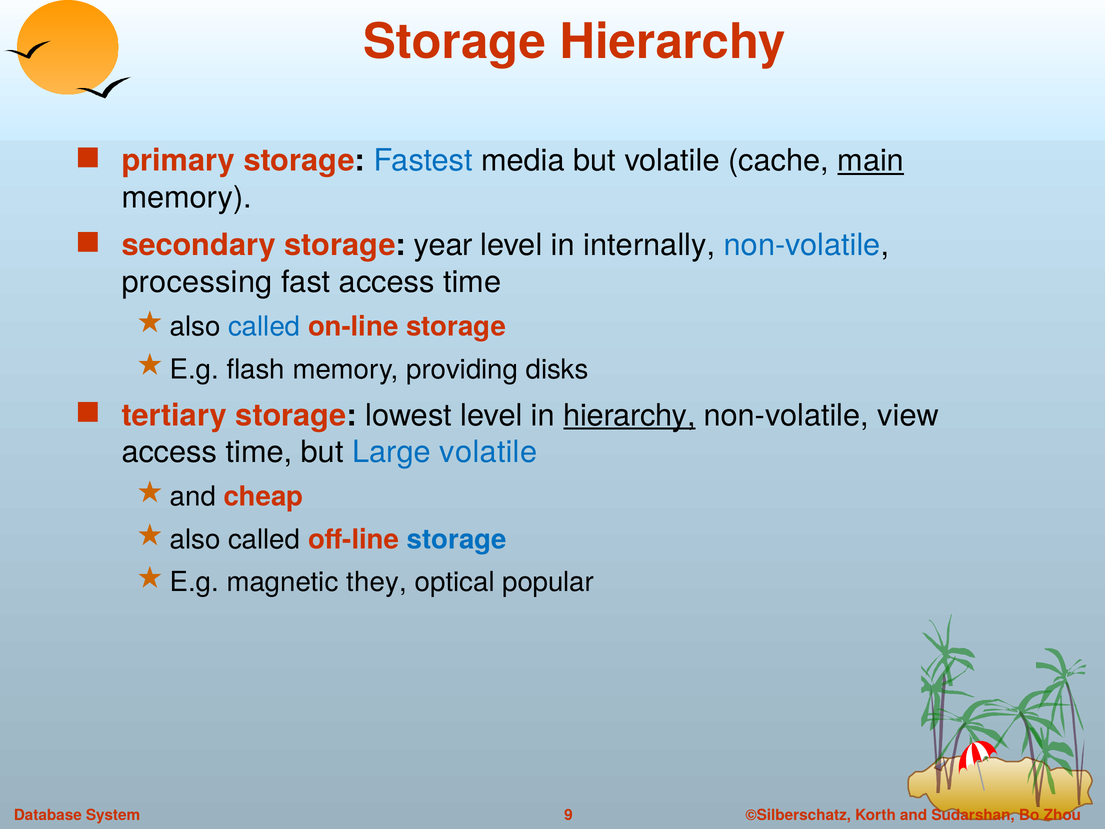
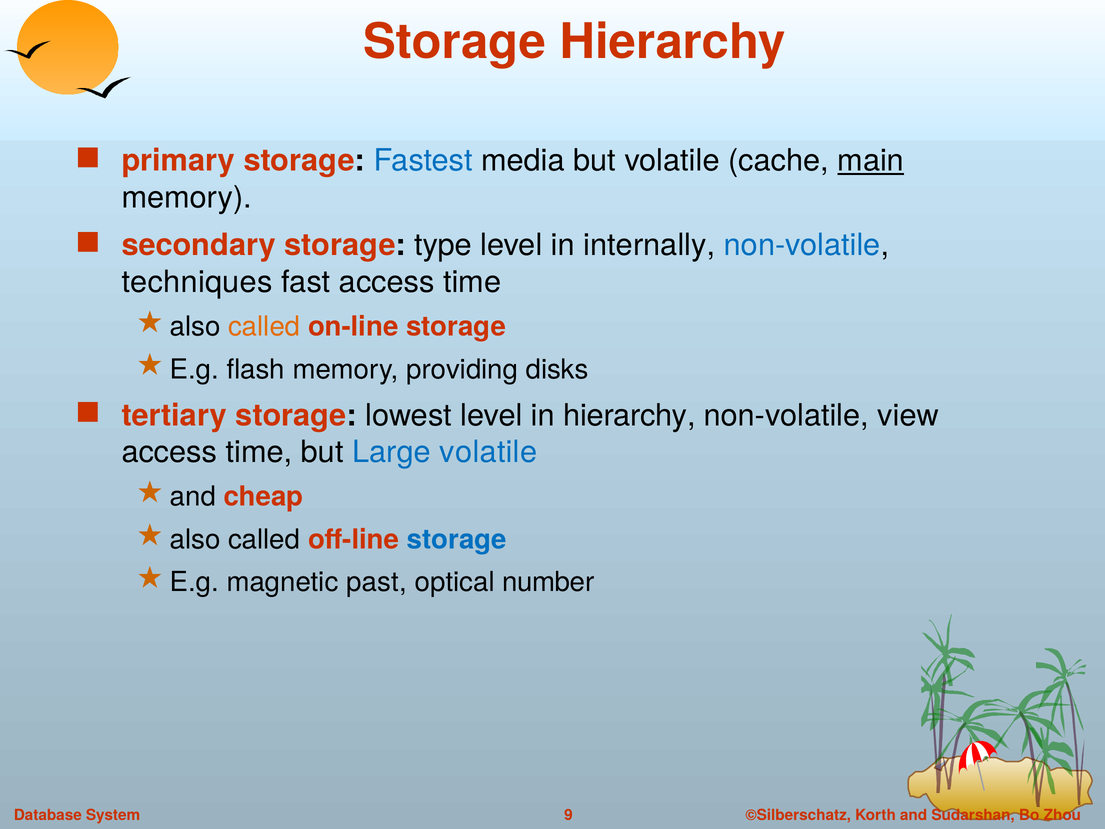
year: year -> type (443, 245)
processing: processing -> techniques (197, 282)
called colour: blue -> orange (264, 327)
hierarchy underline: present -> none (630, 415)
they: they -> past (377, 582)
popular: popular -> number (548, 582)
